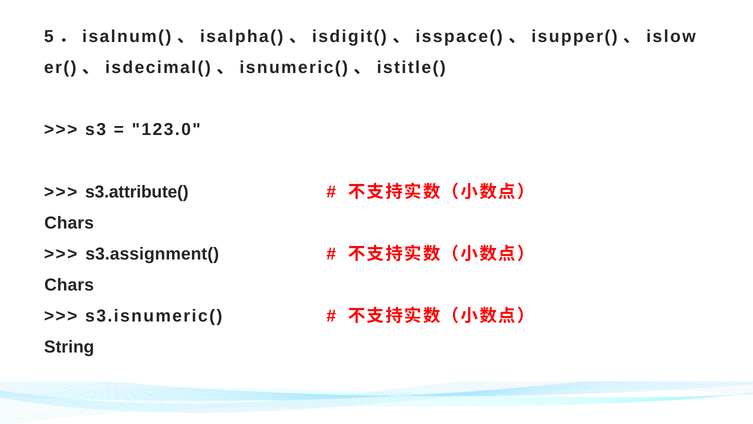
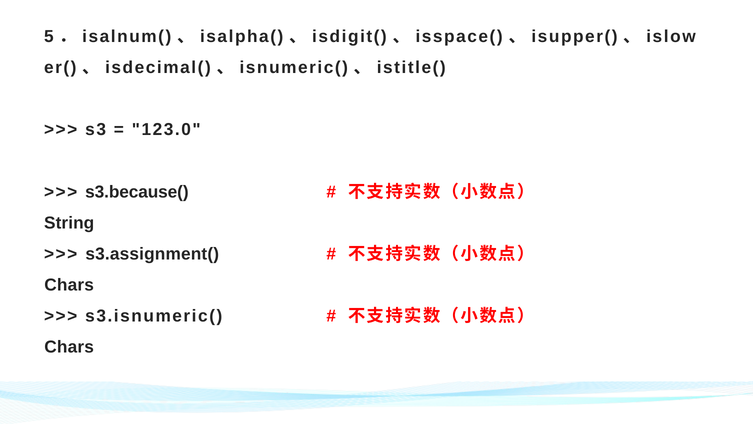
s3.attribute(: s3.attribute( -> s3.because( (137, 192)
Chars: Chars -> String (69, 223)
String: String -> Chars (69, 347)
